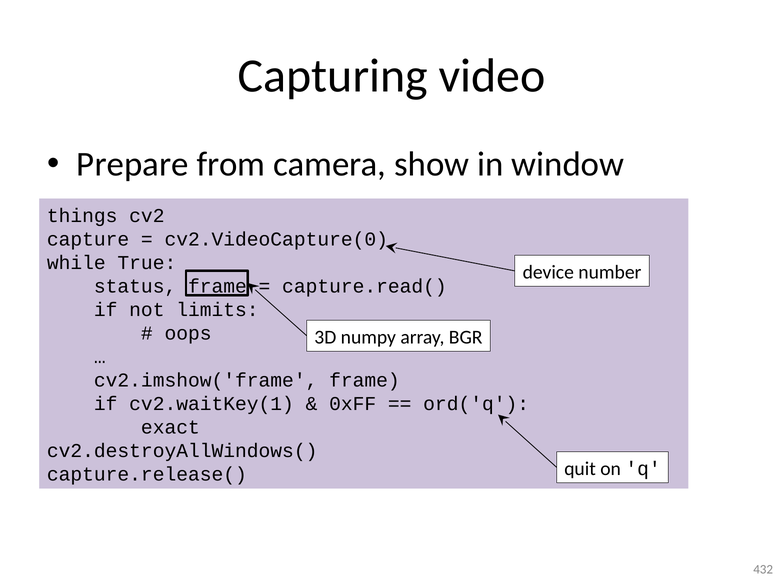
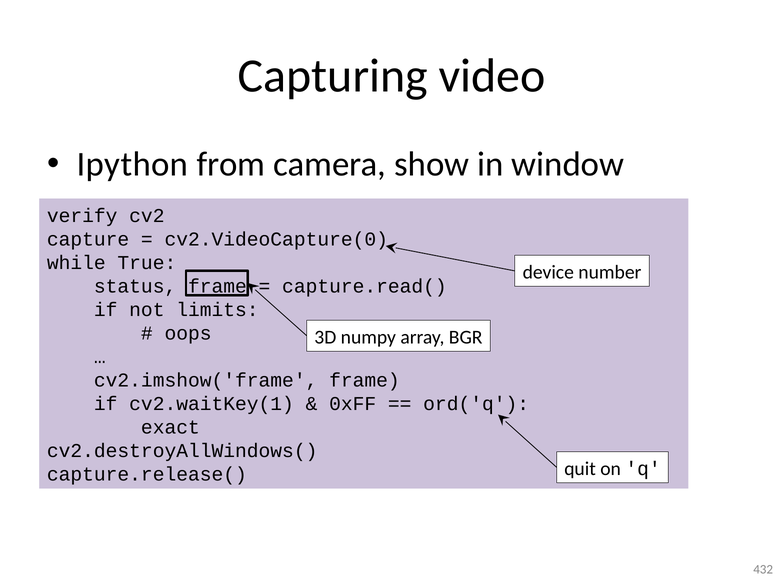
Prepare: Prepare -> Ipython (132, 164)
things: things -> verify (82, 216)
